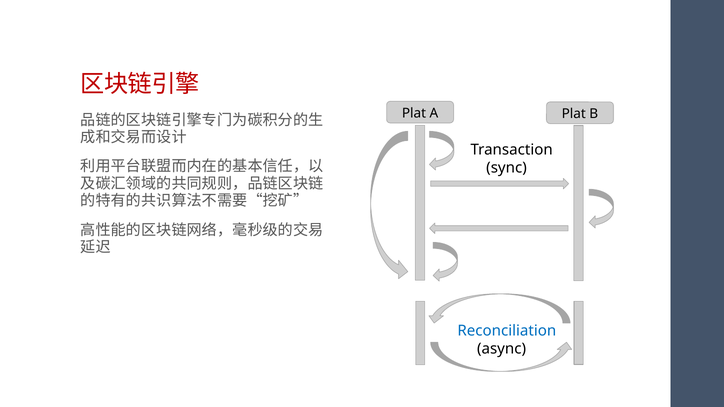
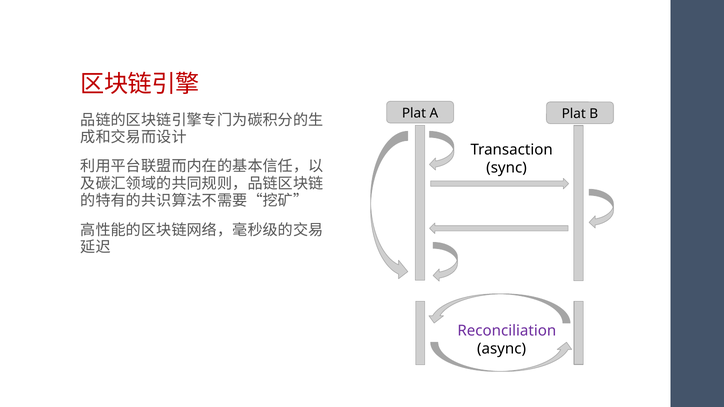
Reconciliation colour: blue -> purple (507, 331)
